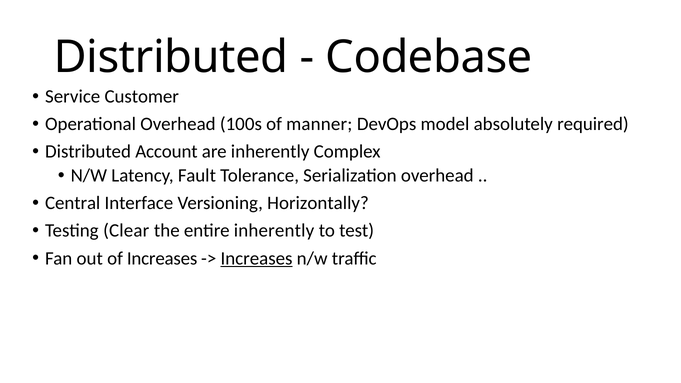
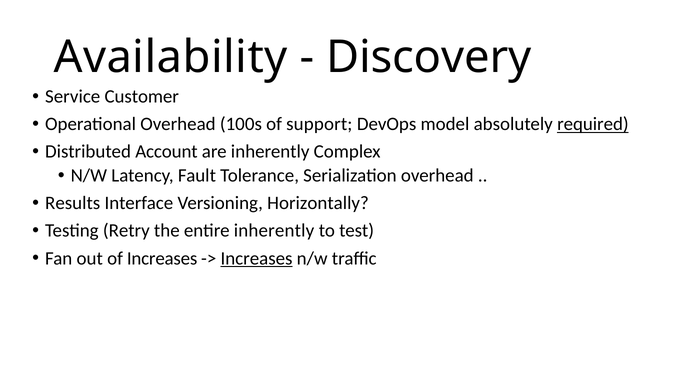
Distributed: Distributed -> Availability (171, 57)
Codebase: Codebase -> Discovery (429, 57)
manner: manner -> support (319, 124)
required underline: none -> present (593, 124)
Central: Central -> Results (73, 203)
Clear: Clear -> Retry (126, 231)
